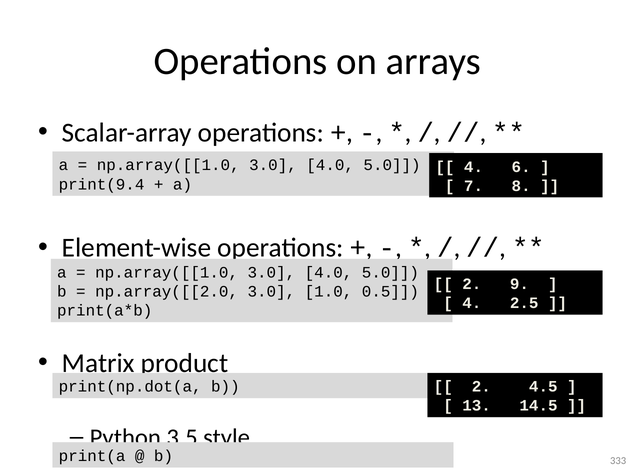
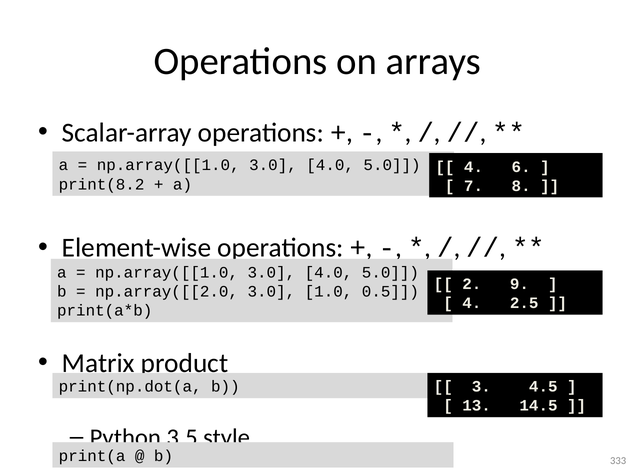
print(9.4: print(9.4 -> print(8.2 (102, 184)
2: 2 -> 3 (481, 387)
